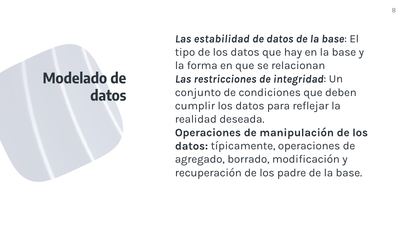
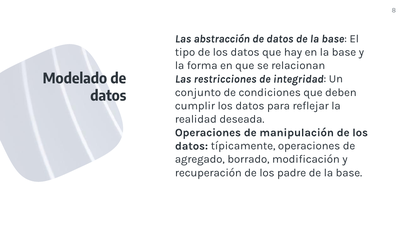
estabilidad: estabilidad -> abstracción (222, 39)
